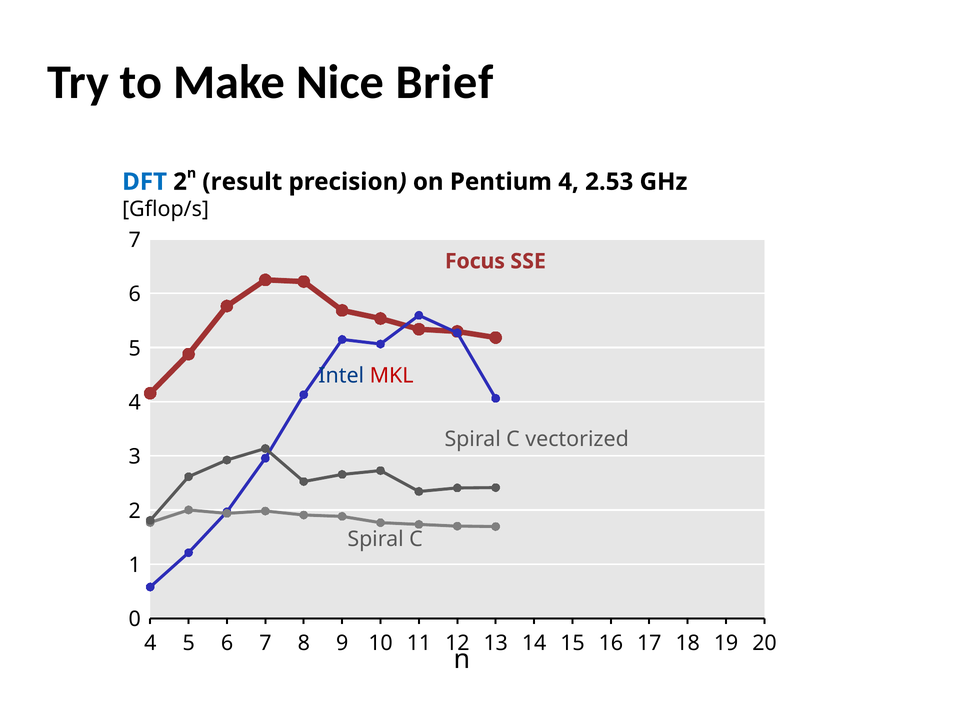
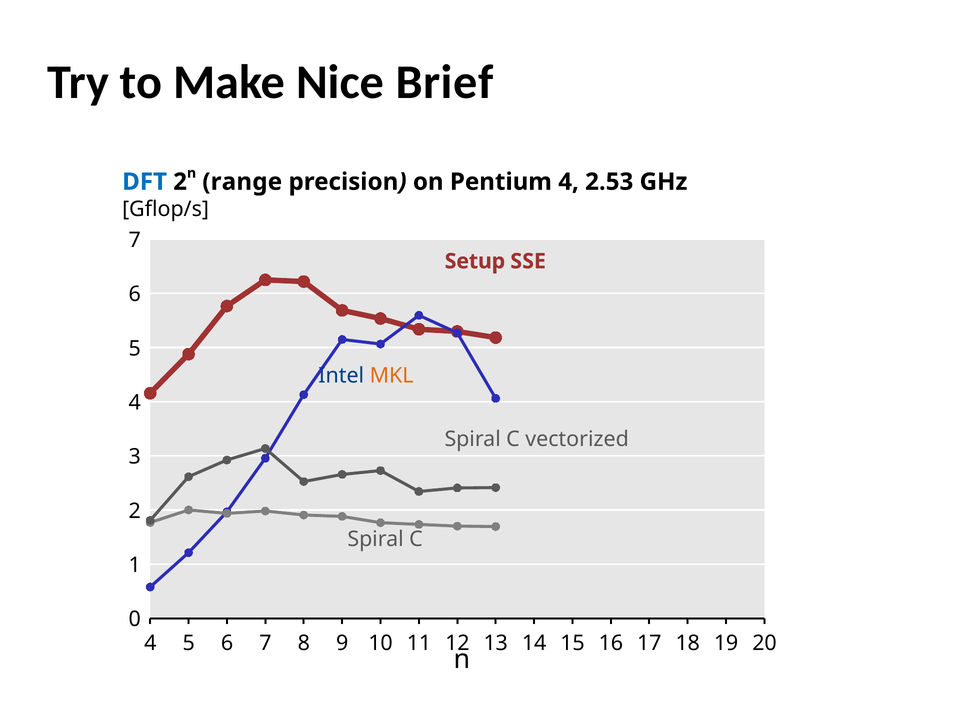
result: result -> range (242, 182)
Focus: Focus -> Setup (475, 261)
MKL colour: red -> orange (392, 375)
